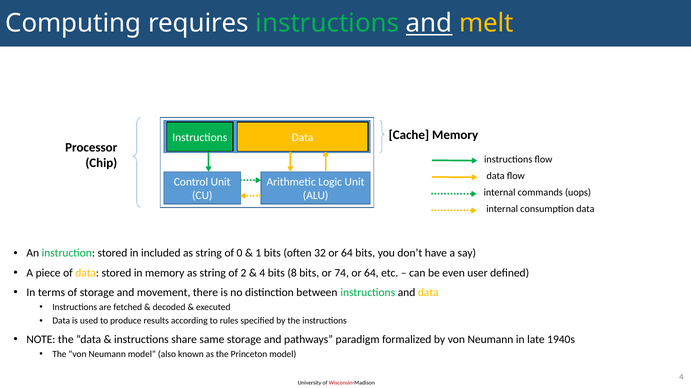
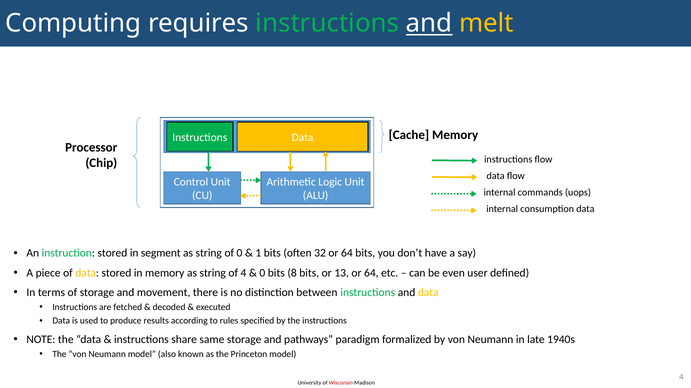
included: included -> segment (161, 254)
of 2: 2 -> 4 (243, 273)
4: 4 -> 0 (262, 273)
74: 74 -> 13 (342, 273)
